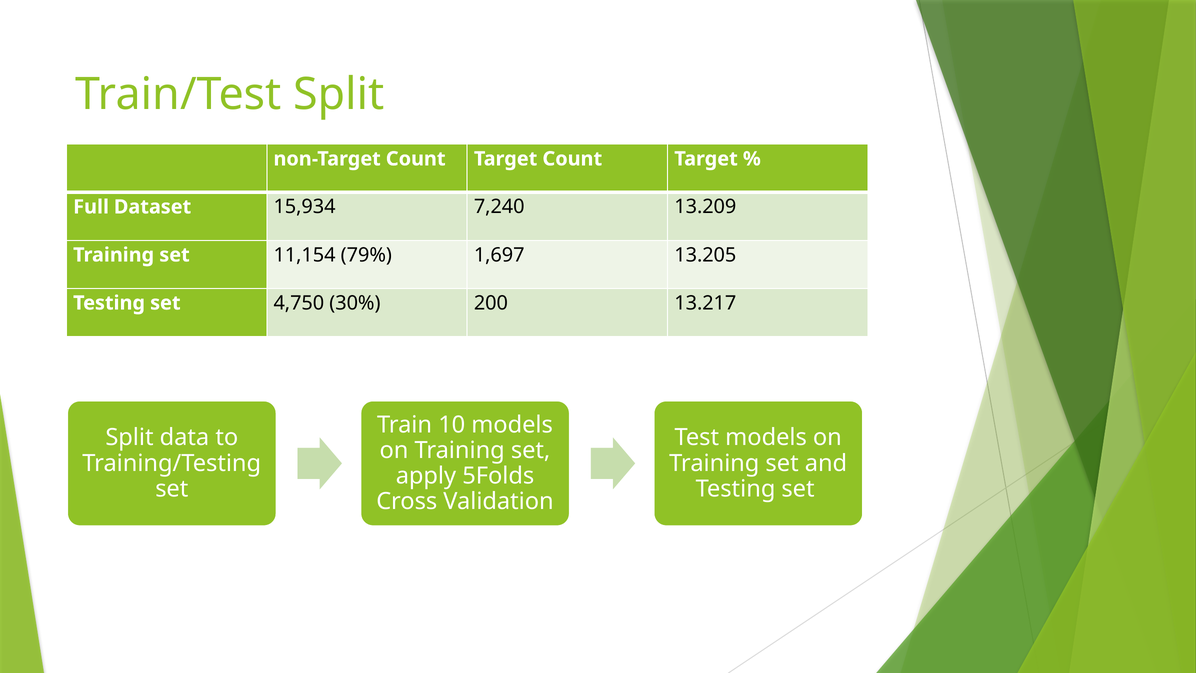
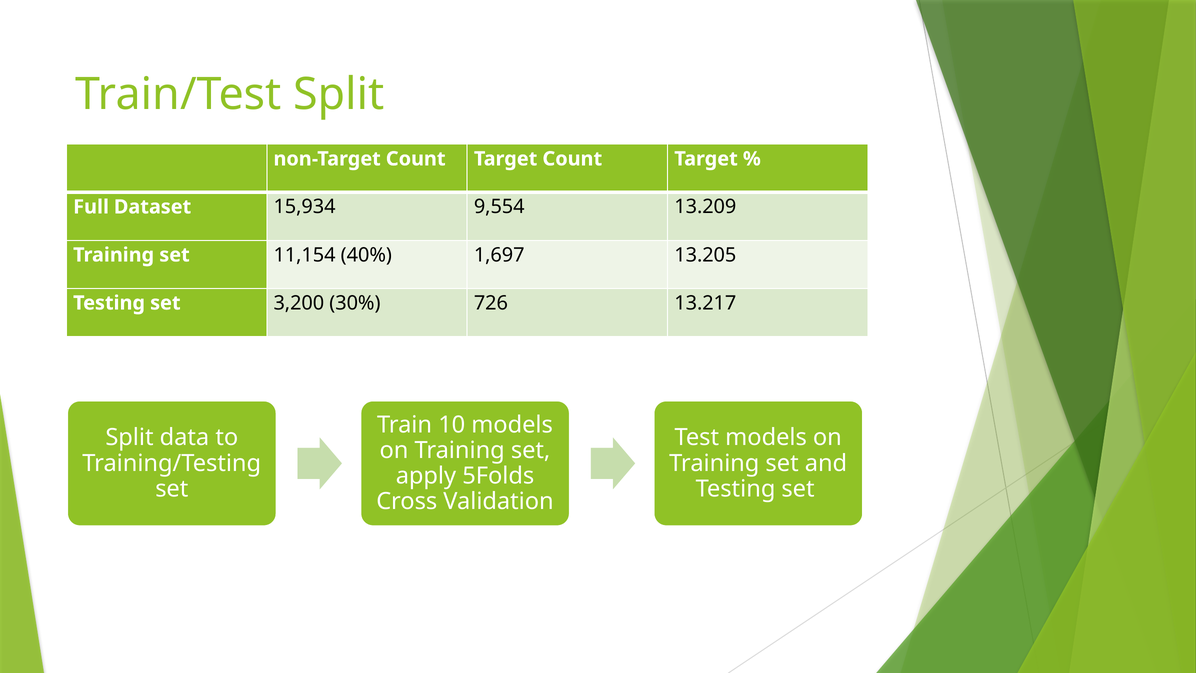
7,240: 7,240 -> 9,554 (499, 207)
79%: 79% -> 40% (366, 255)
4,750: 4,750 -> 3,200 (299, 303)
200: 200 -> 726 (491, 303)
